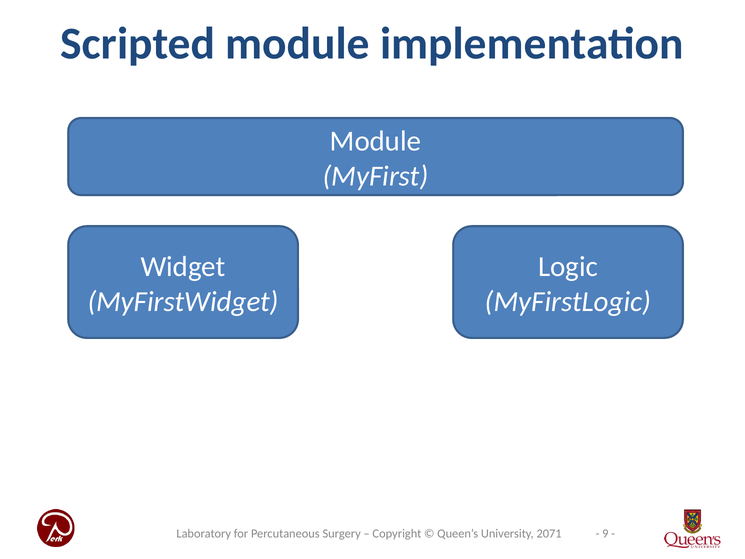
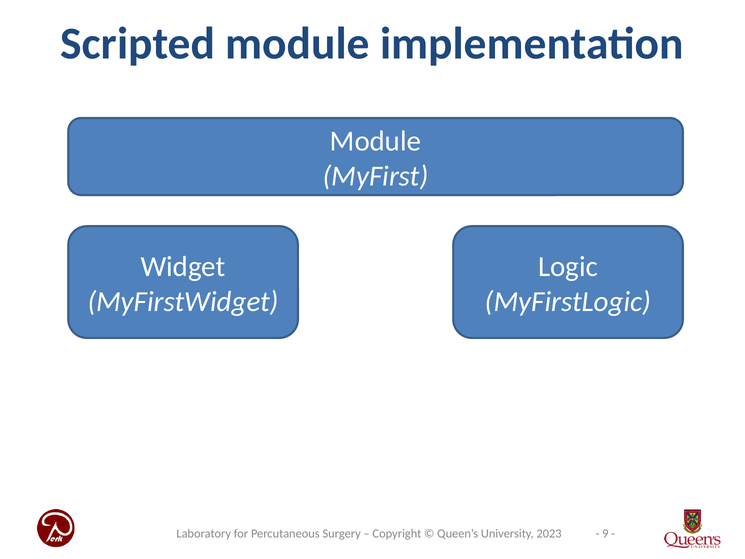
2071: 2071 -> 2023 (549, 534)
